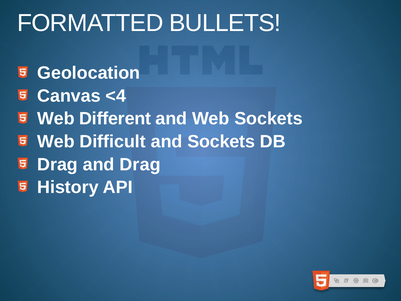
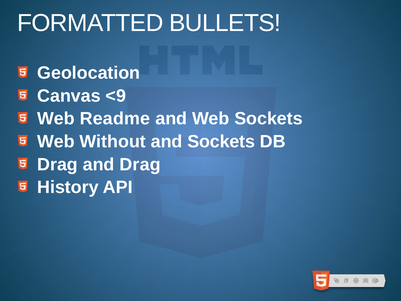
<4: <4 -> <9 (116, 96)
Different: Different -> Readme (115, 119)
Difficult: Difficult -> Without (113, 142)
